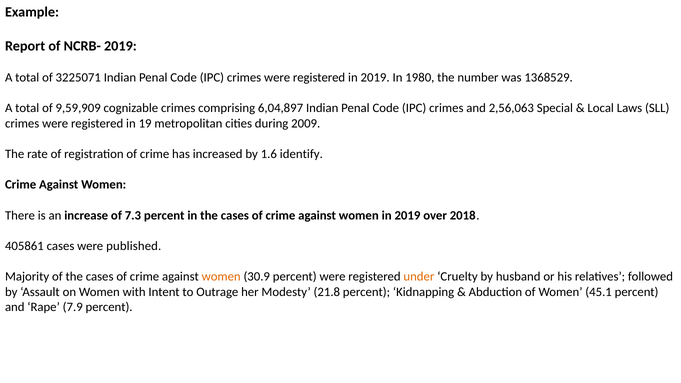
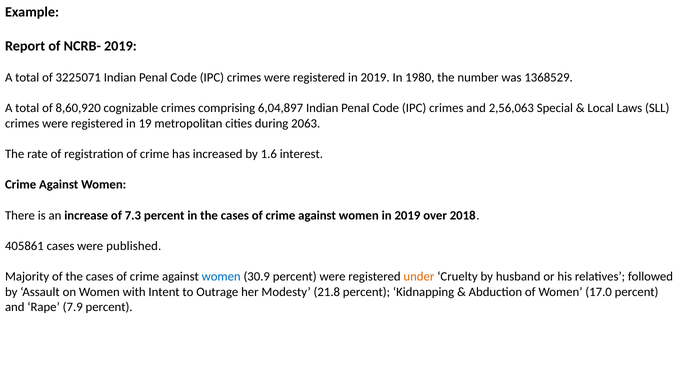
9,59,909: 9,59,909 -> 8,60,920 (78, 108)
2009: 2009 -> 2063 (306, 123)
identify: identify -> interest (301, 154)
women colour: orange -> blue (221, 277)
45.1: 45.1 -> 17.0 (599, 292)
